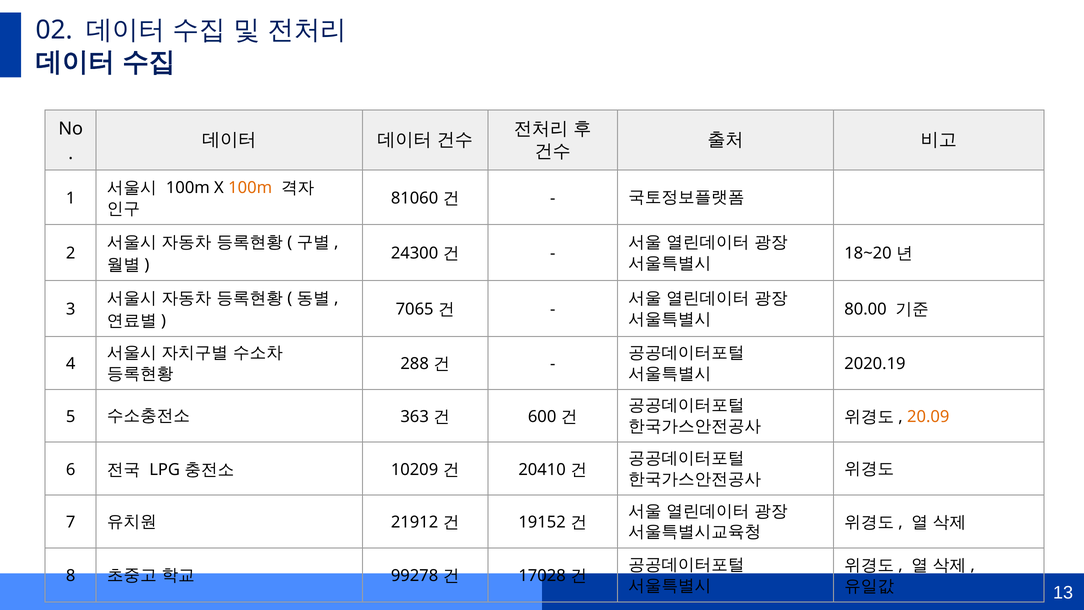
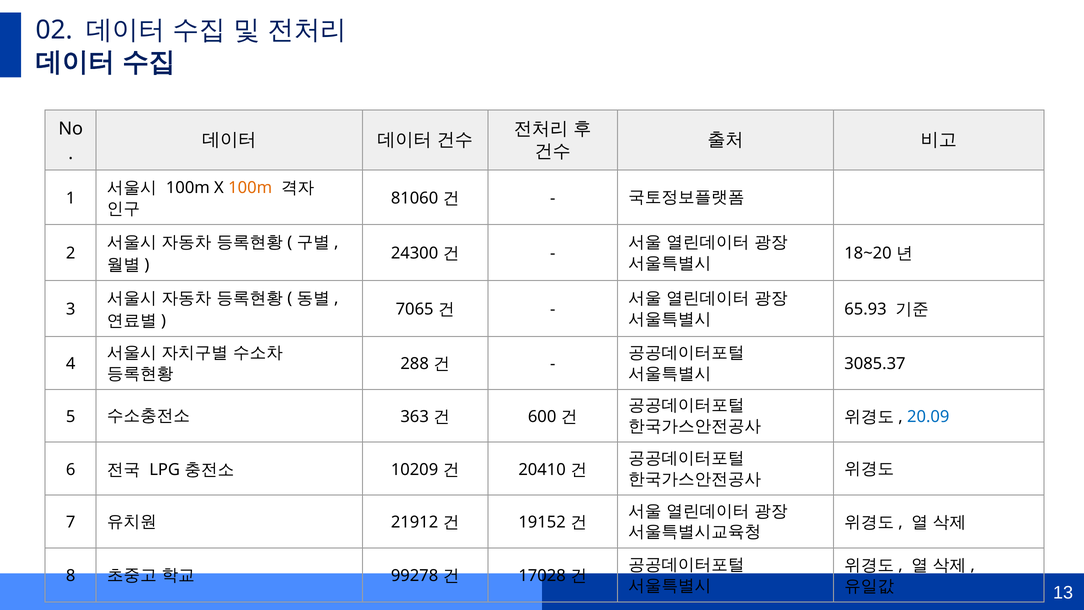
80.00: 80.00 -> 65.93 (865, 309)
2020.19: 2020.19 -> 3085.37 (875, 364)
20.09 colour: orange -> blue (928, 417)
